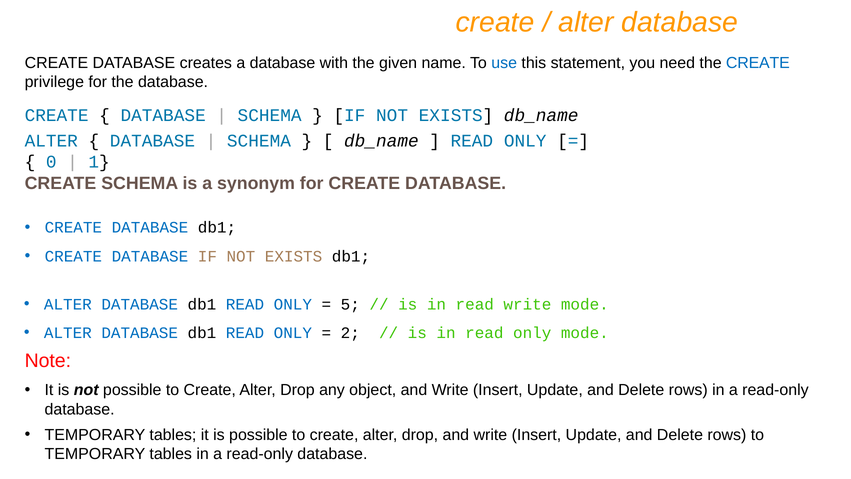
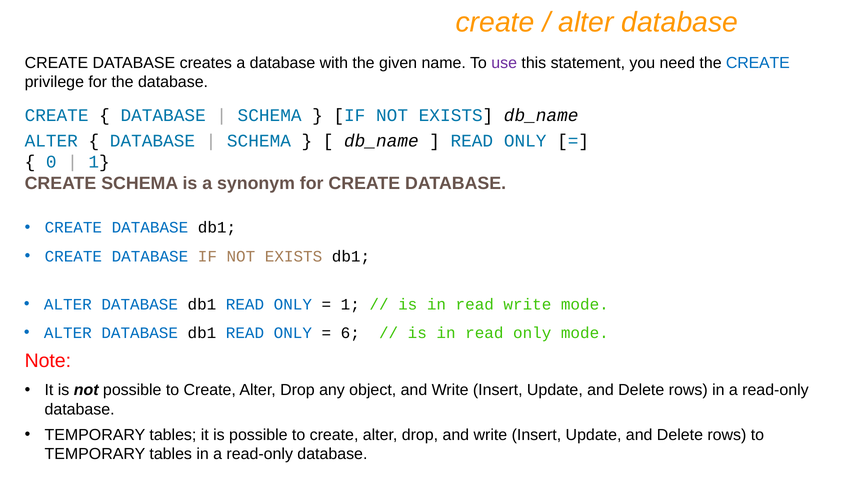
use colour: blue -> purple (504, 63)
5: 5 -> 1 (350, 304)
2: 2 -> 6 (350, 333)
